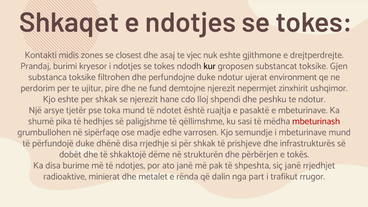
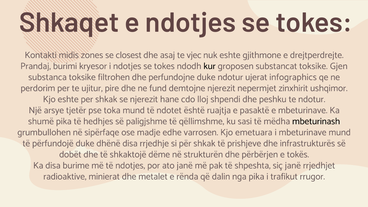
environment: environment -> infographics (293, 77)
mbeturinash colour: red -> black (316, 121)
semundje: semundje -> emetuara (254, 132)
nga part: part -> pika (256, 176)
